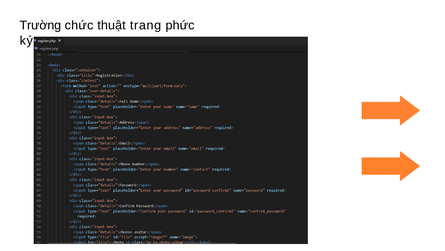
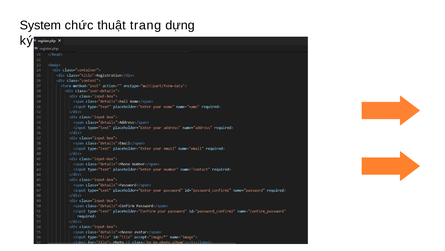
Trường: Trường -> System (40, 25)
phức: phức -> dựng (180, 25)
